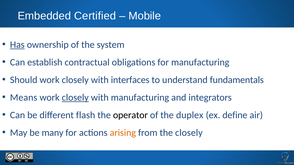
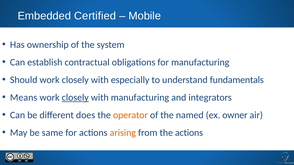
Has underline: present -> none (17, 45)
interfaces: interfaces -> especially (130, 80)
flash: flash -> does (86, 115)
operator colour: black -> orange (130, 115)
duplex: duplex -> named (190, 115)
define: define -> owner (235, 115)
many: many -> same (52, 133)
the closely: closely -> actions (189, 133)
